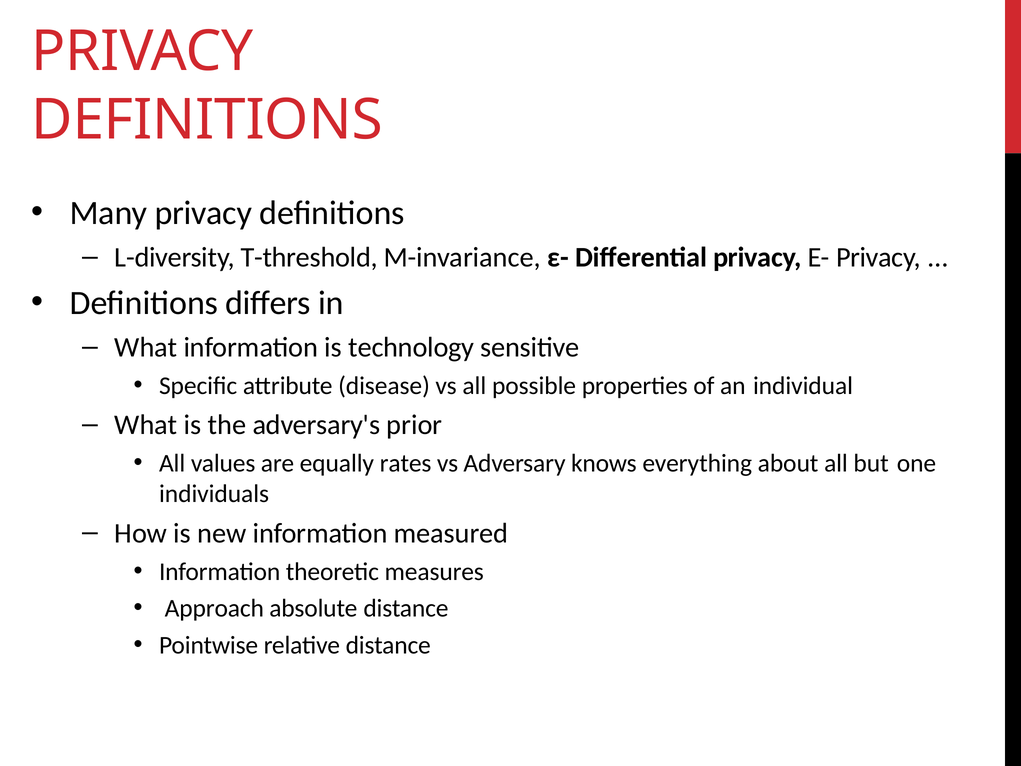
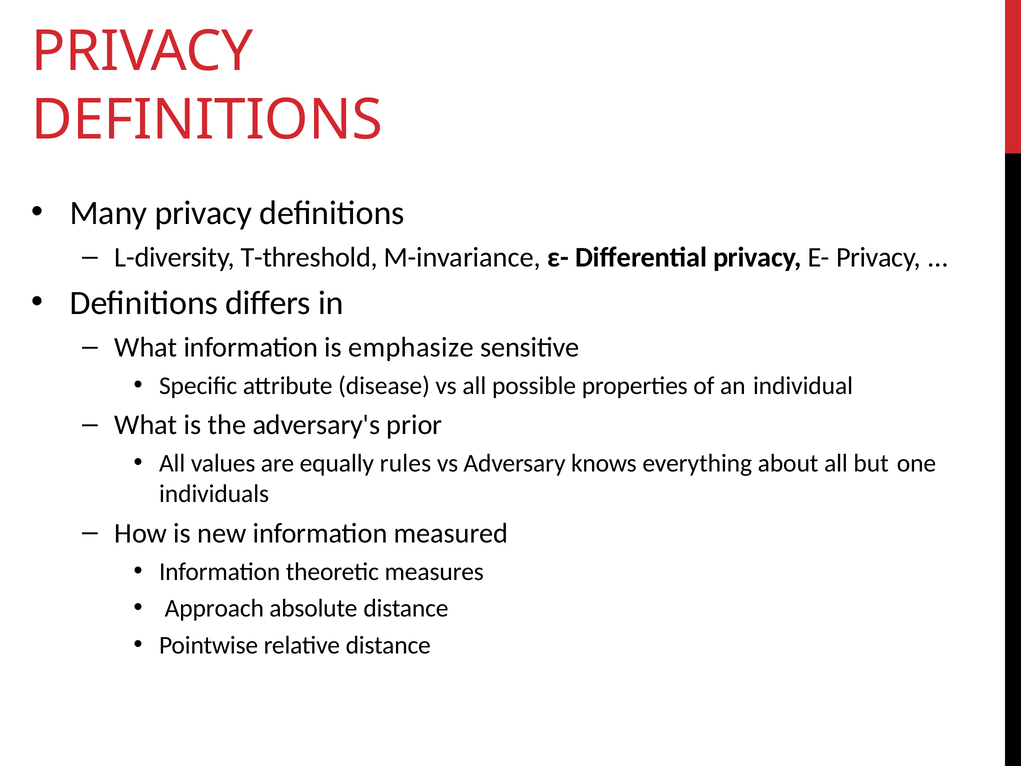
technology: technology -> emphasize (411, 347)
rates: rates -> rules (405, 463)
